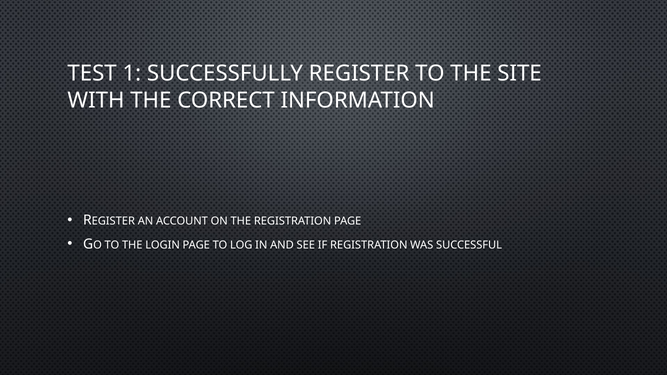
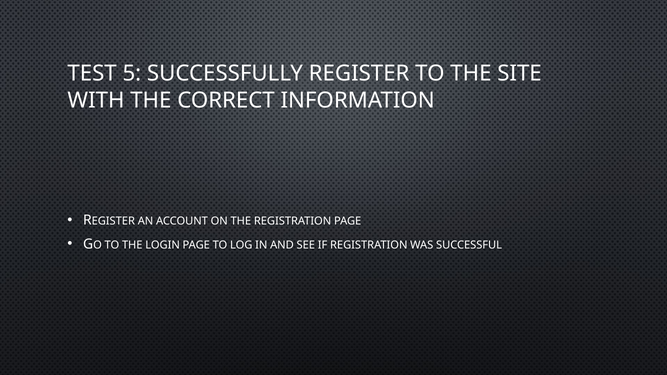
1: 1 -> 5 (132, 74)
